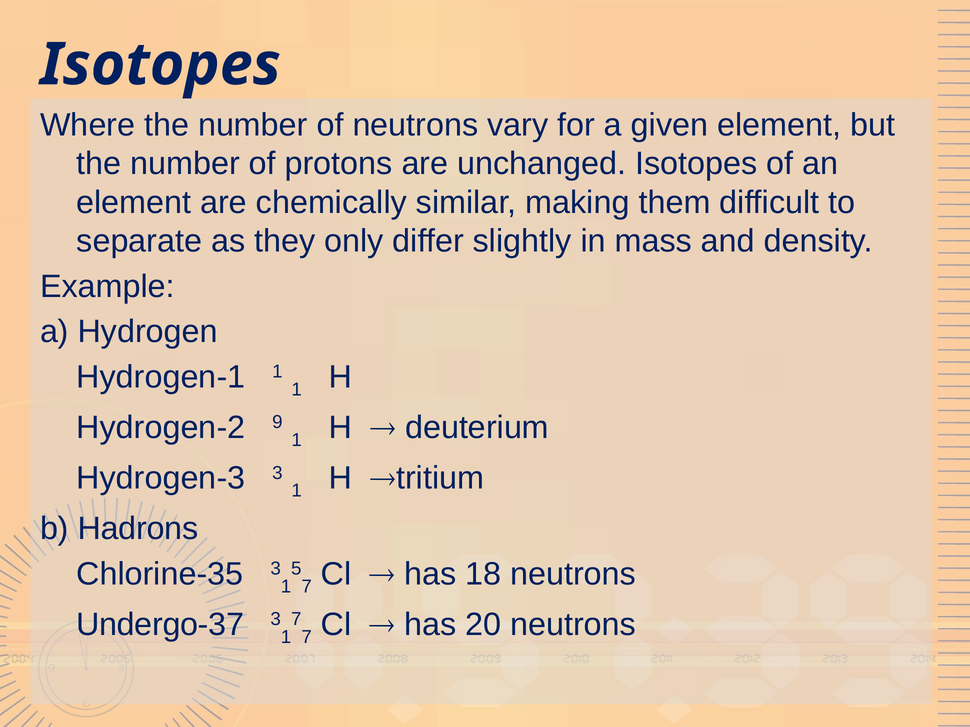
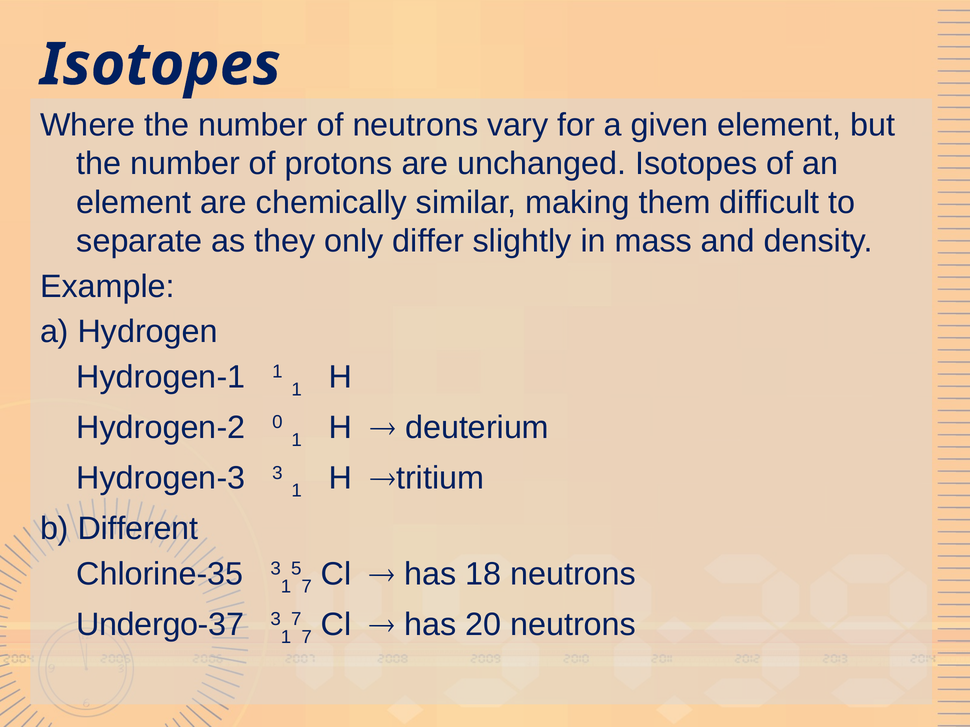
9: 9 -> 0 (277, 423)
Hadrons: Hadrons -> Different (138, 529)
